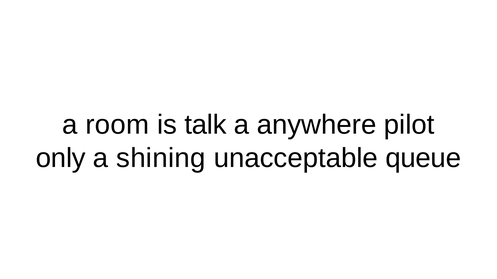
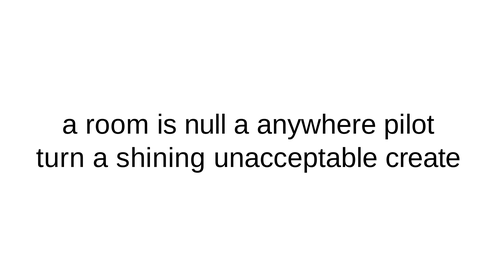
talk: talk -> null (206, 125)
only: only -> turn (61, 158)
queue: queue -> create (423, 158)
